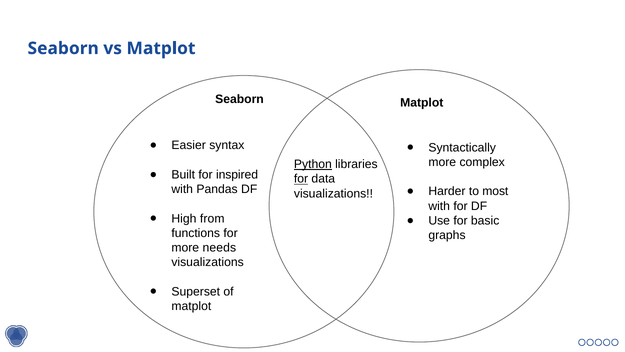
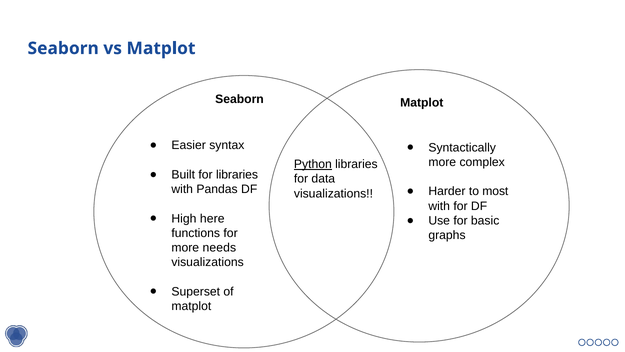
for inspired: inspired -> libraries (237, 174)
for underline: present -> none (301, 179)
from: from -> here (212, 218)
